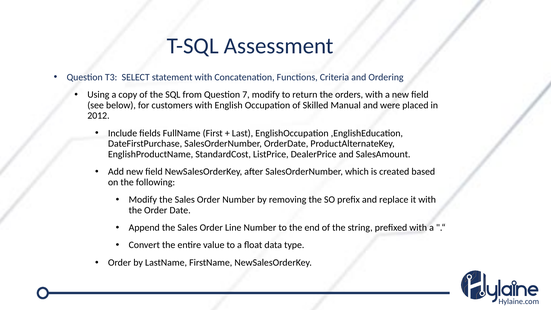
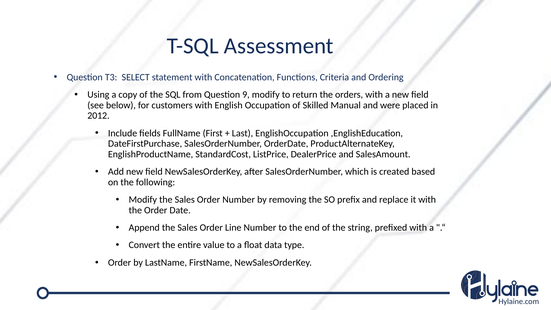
7: 7 -> 9 (246, 95)
